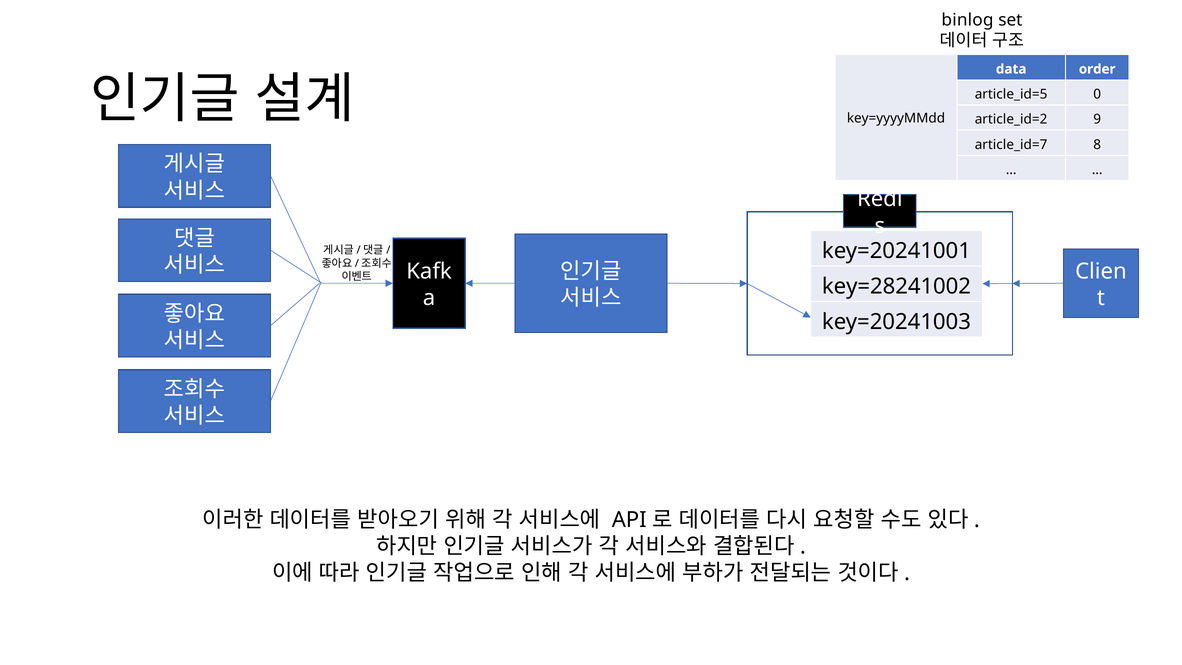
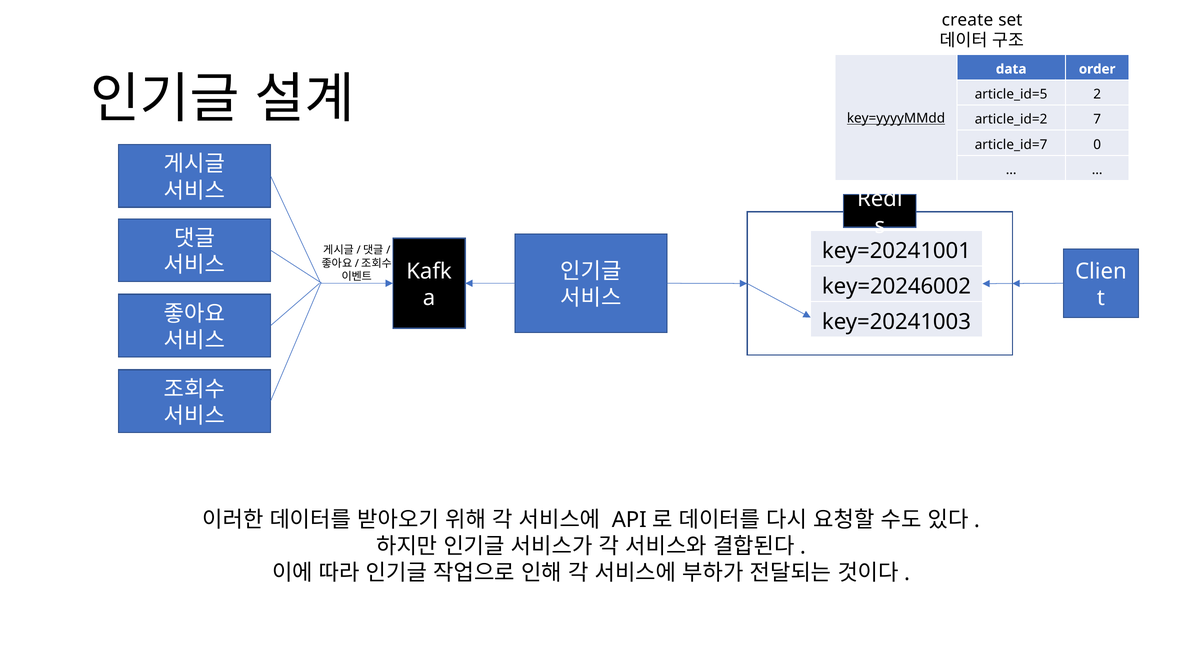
binlog: binlog -> create (968, 20)
0: 0 -> 2 (1097, 94)
key=yyyyMMdd underline: none -> present (896, 118)
9: 9 -> 7 (1097, 119)
8: 8 -> 0 (1097, 145)
key=28241002: key=28241002 -> key=20246002 (896, 287)
